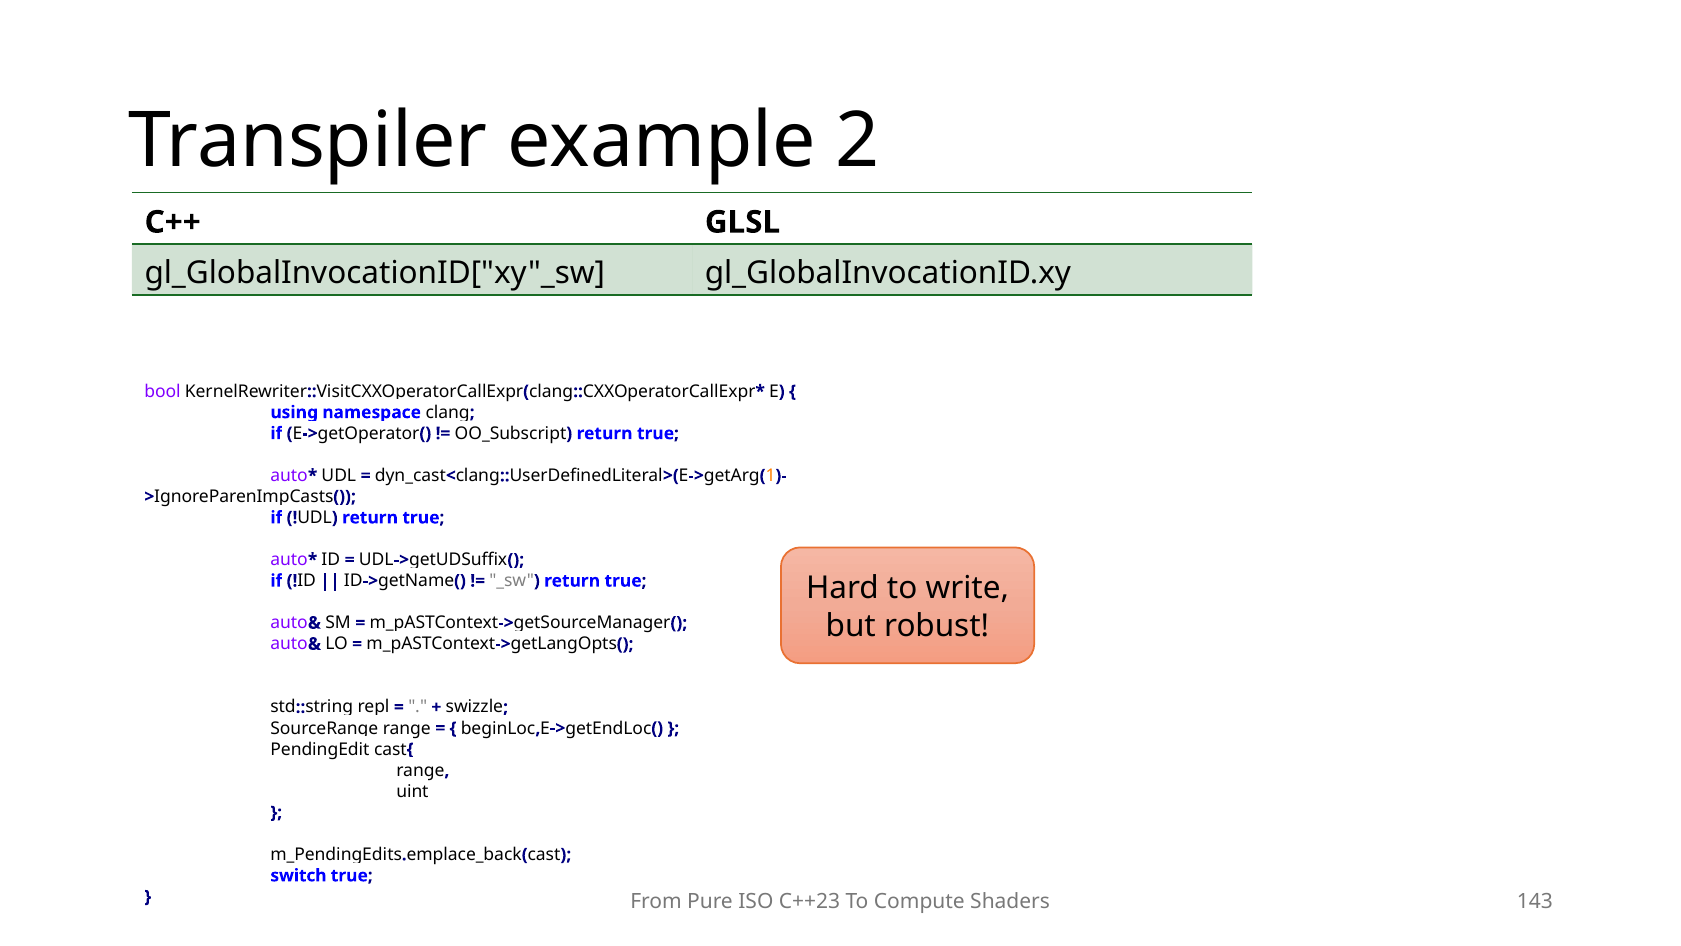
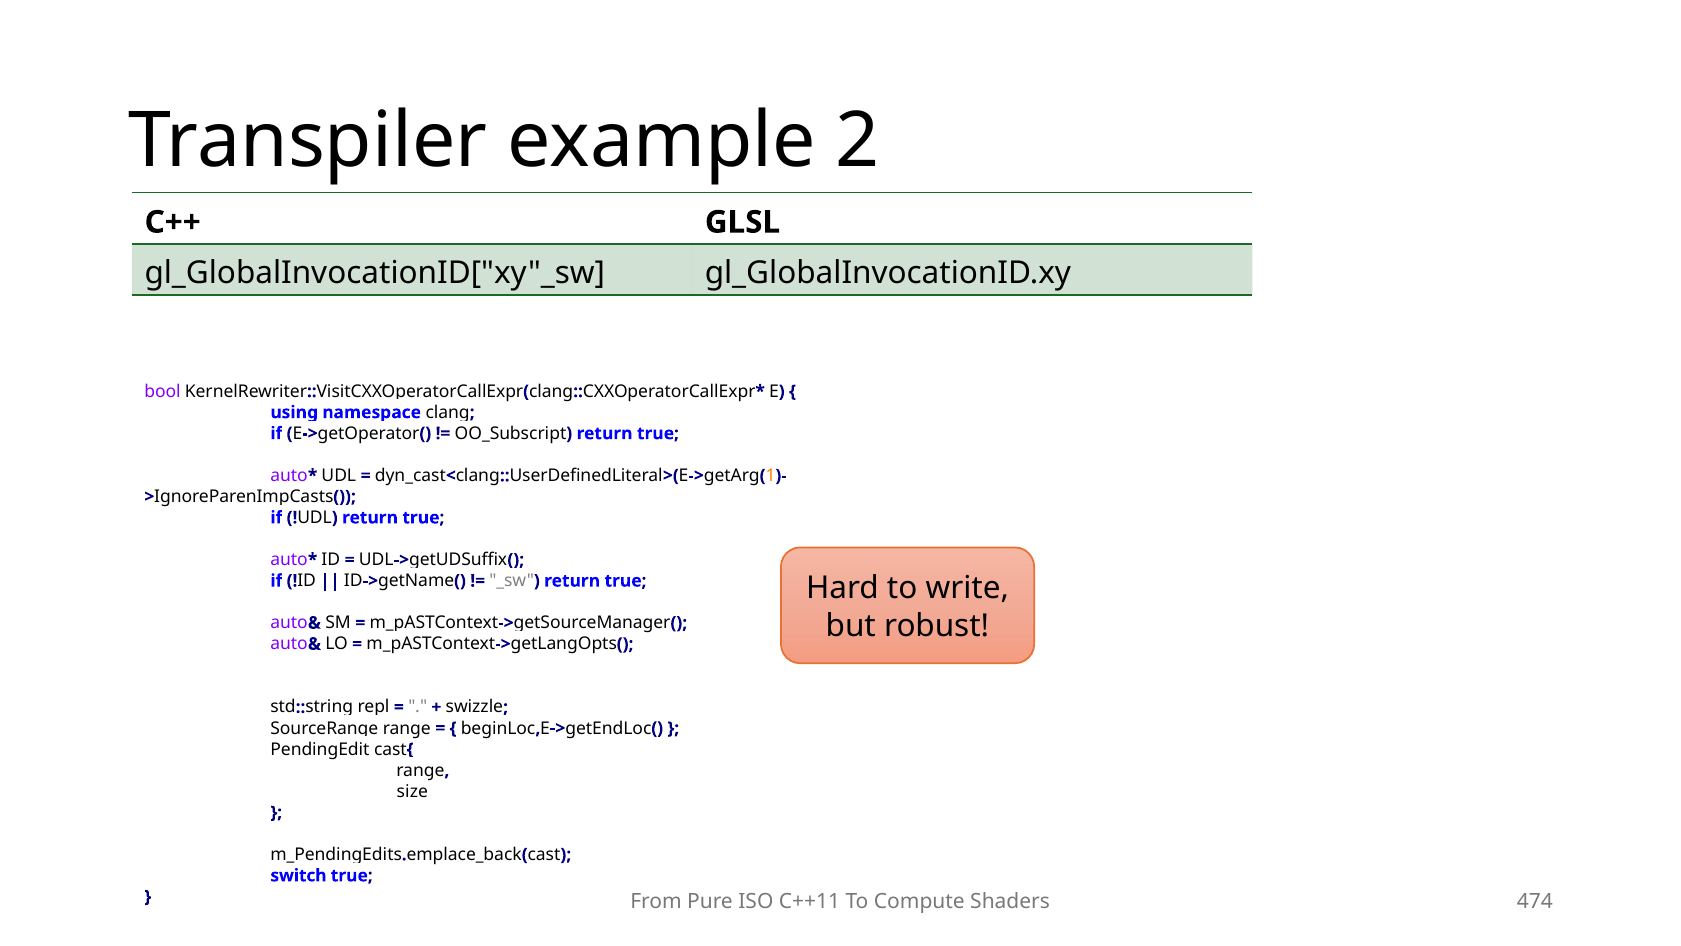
uint: uint -> size (412, 791)
C++23: C++23 -> C++11 (809, 901)
143: 143 -> 474 (1535, 901)
